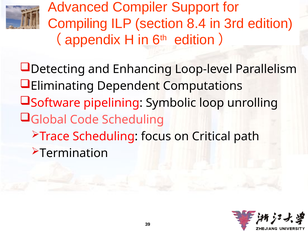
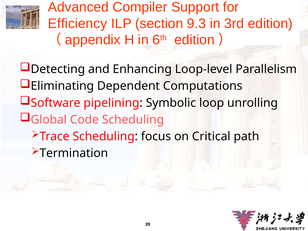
Compiling: Compiling -> Efficiency (78, 24)
8.4: 8.4 -> 9.3 (196, 24)
